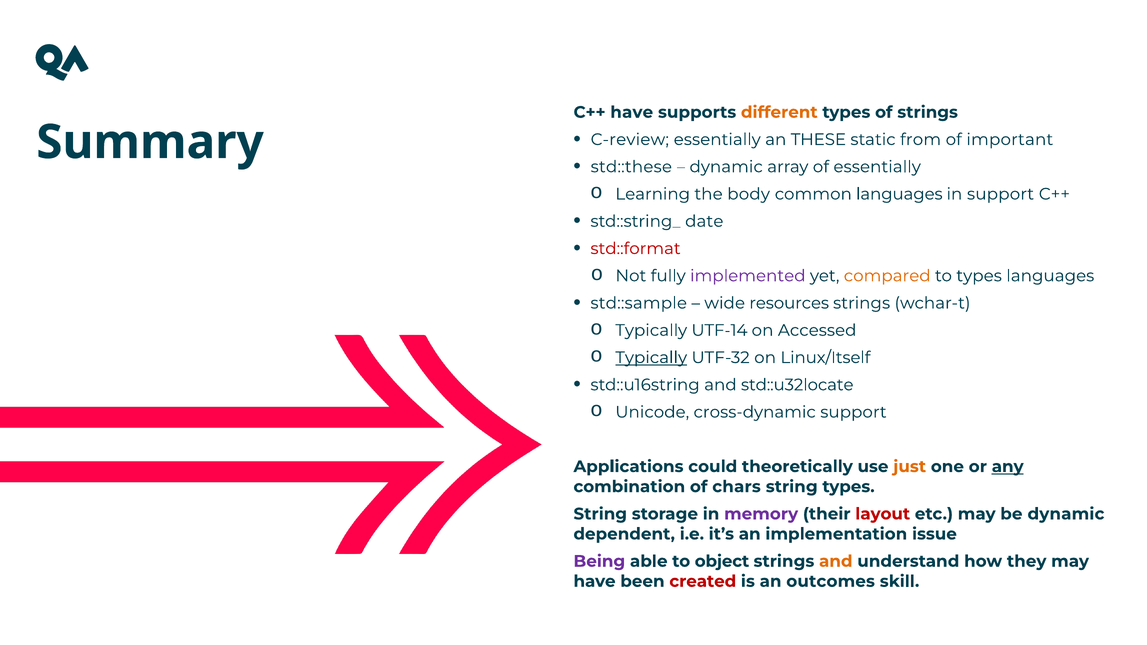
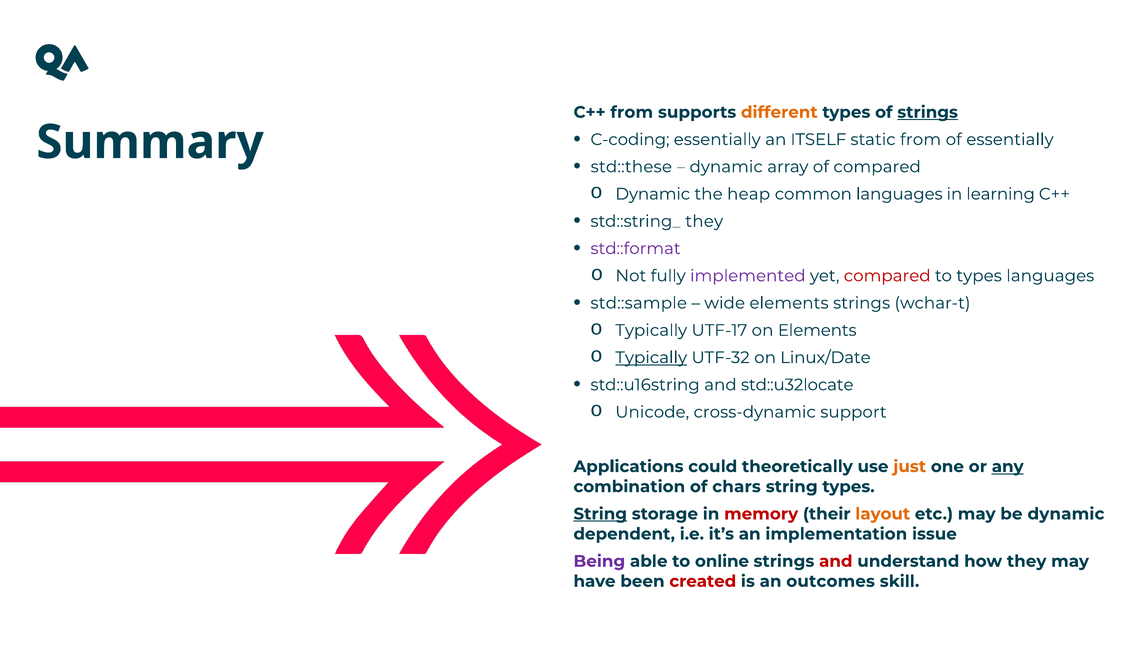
C++ have: have -> from (632, 112)
strings underline: none -> present (928, 112)
C-review: C-review -> C-coding (630, 140)
THESE: THESE -> ITSELF (818, 140)
of important: important -> essentially (1010, 140)
of essentially: essentially -> compared (877, 167)
Learning: Learning -> Dynamic (653, 194)
body: body -> heap (749, 194)
in support: support -> learning (1001, 194)
std::string_ date: date -> they (704, 221)
std::format colour: red -> purple (636, 249)
compared colour: orange -> red (887, 276)
wide resources: resources -> elements (789, 303)
UTF-14: UTF-14 -> UTF-17 (719, 330)
on Accessed: Accessed -> Elements (817, 330)
Linux/Itself: Linux/Itself -> Linux/Date (825, 358)
String underline: none -> present (600, 514)
memory colour: purple -> red (761, 514)
layout colour: red -> orange (883, 514)
object: object -> online (722, 561)
and colour: orange -> red (836, 561)
